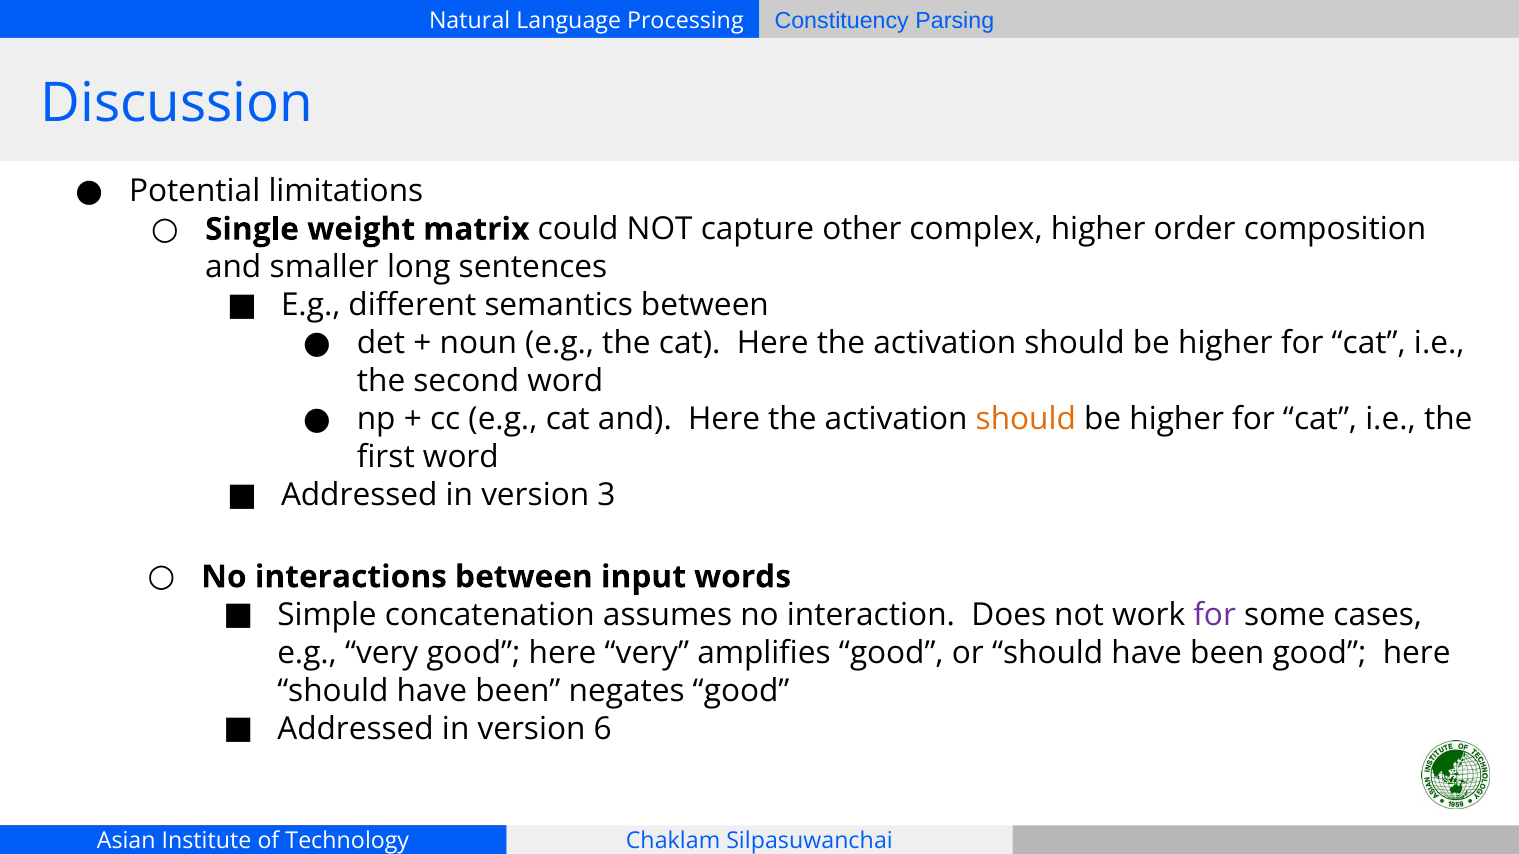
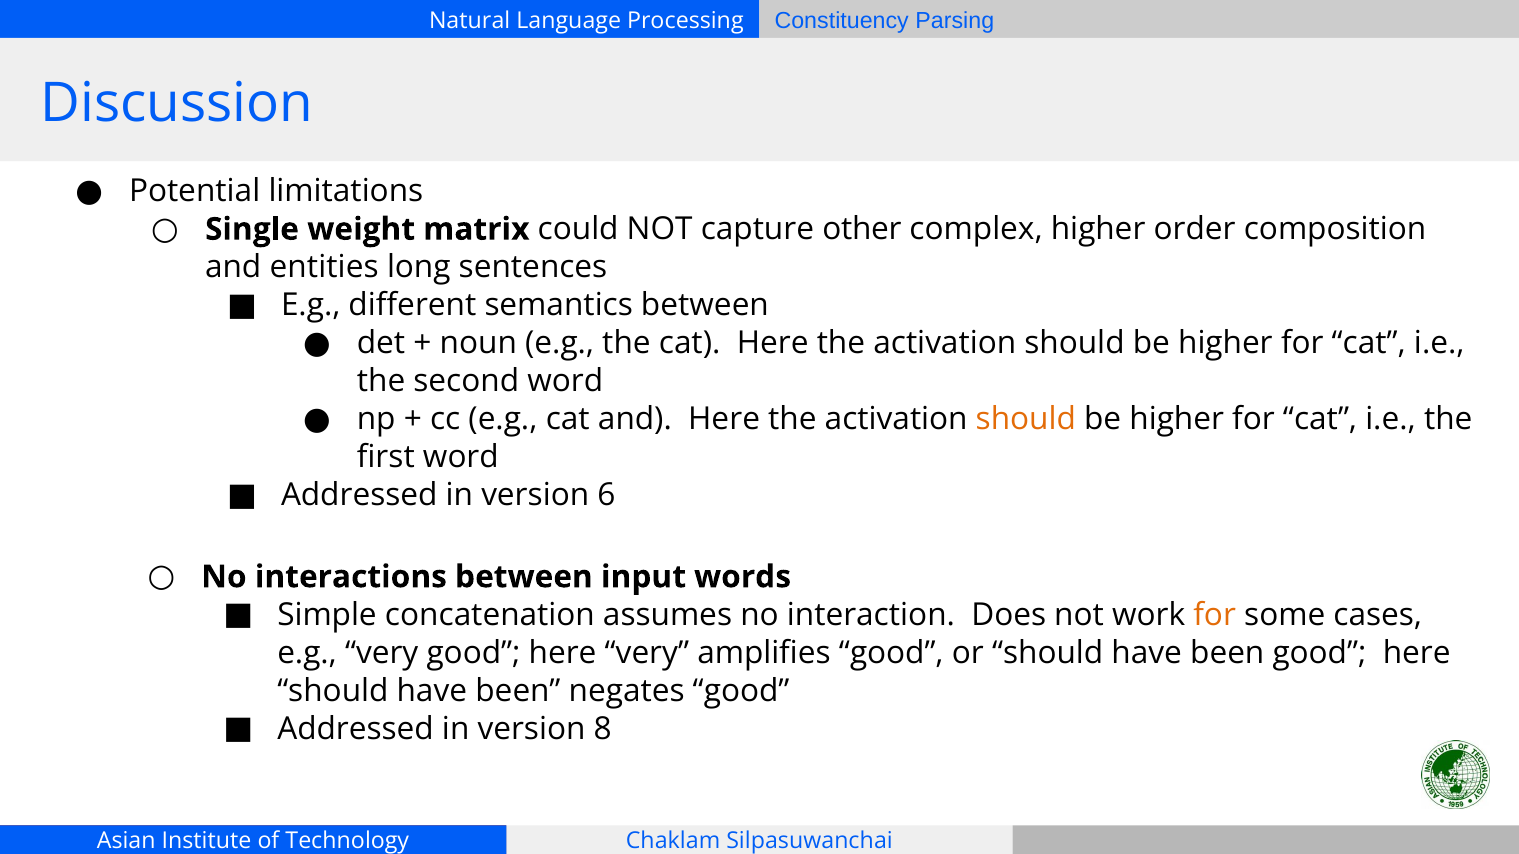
smaller: smaller -> entities (324, 267)
3: 3 -> 6 (606, 495)
for colour: purple -> orange (1215, 615)
6: 6 -> 8 (603, 729)
